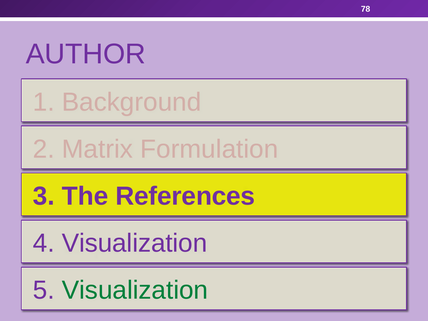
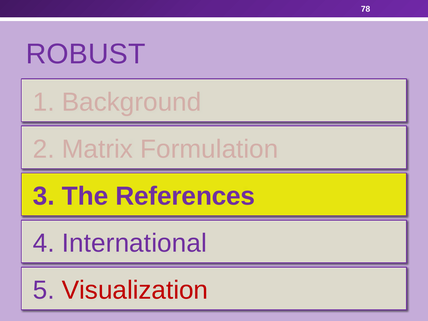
AUTHOR: AUTHOR -> ROBUST (86, 54)
4 Visualization: Visualization -> International (134, 243)
Visualization colour: green -> red (135, 290)
